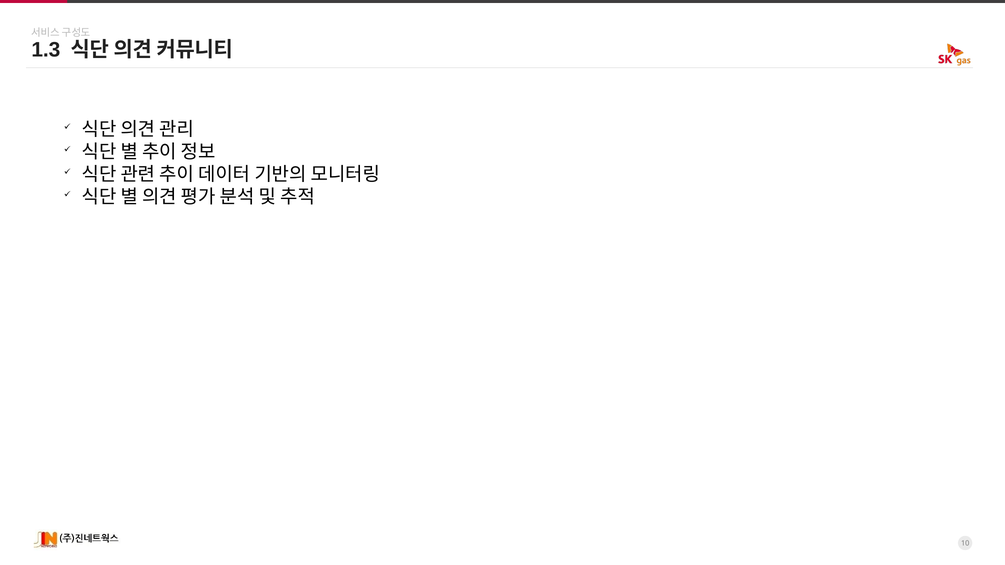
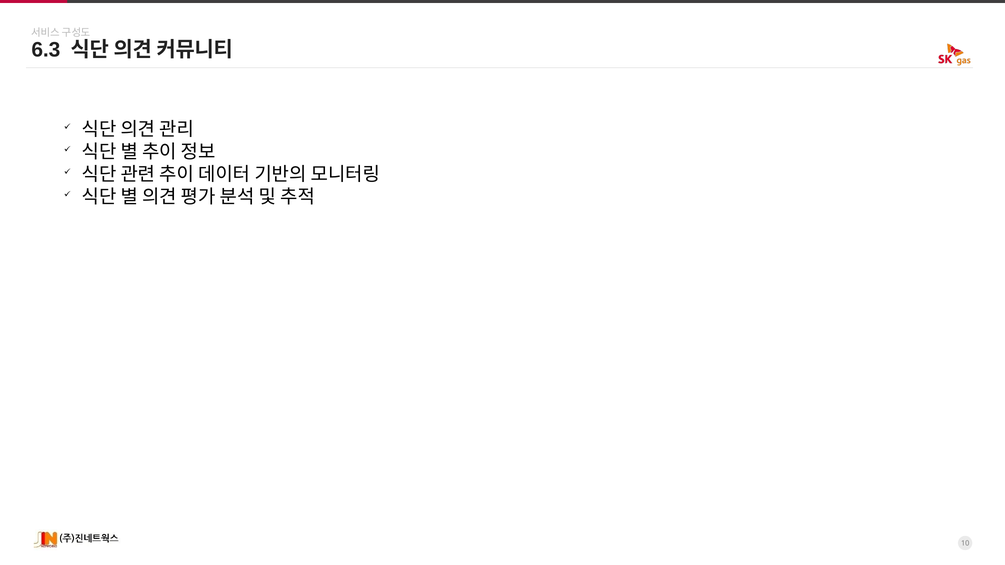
1.3: 1.3 -> 6.3 (46, 50)
